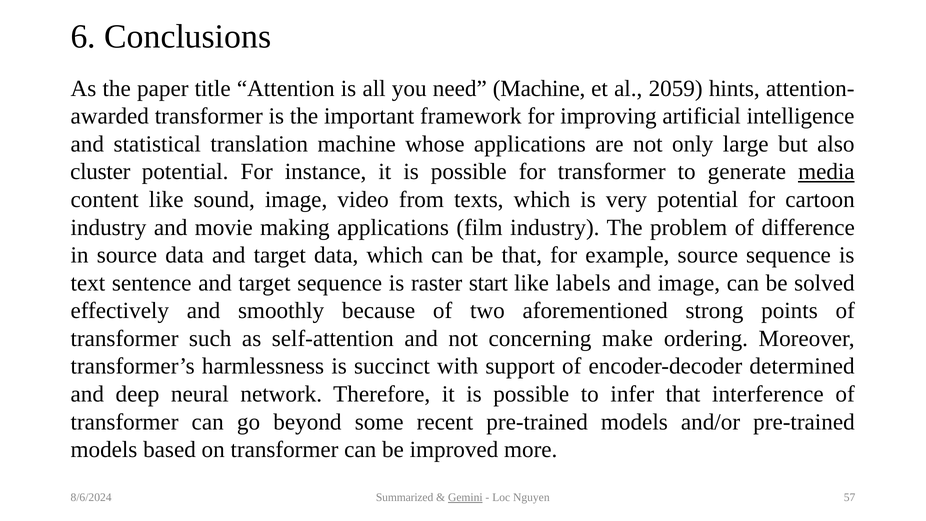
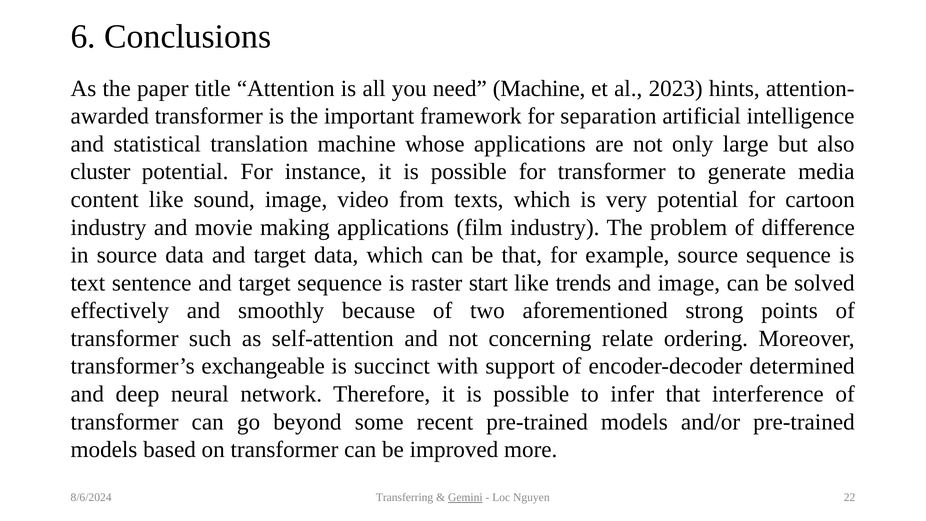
2059: 2059 -> 2023 (676, 88)
improving: improving -> separation (608, 116)
media underline: present -> none (826, 172)
labels: labels -> trends (583, 283)
make: make -> relate (628, 338)
harmlessness: harmlessness -> exchangeable (263, 366)
Summarized: Summarized -> Transferring (405, 497)
57: 57 -> 22 (850, 497)
